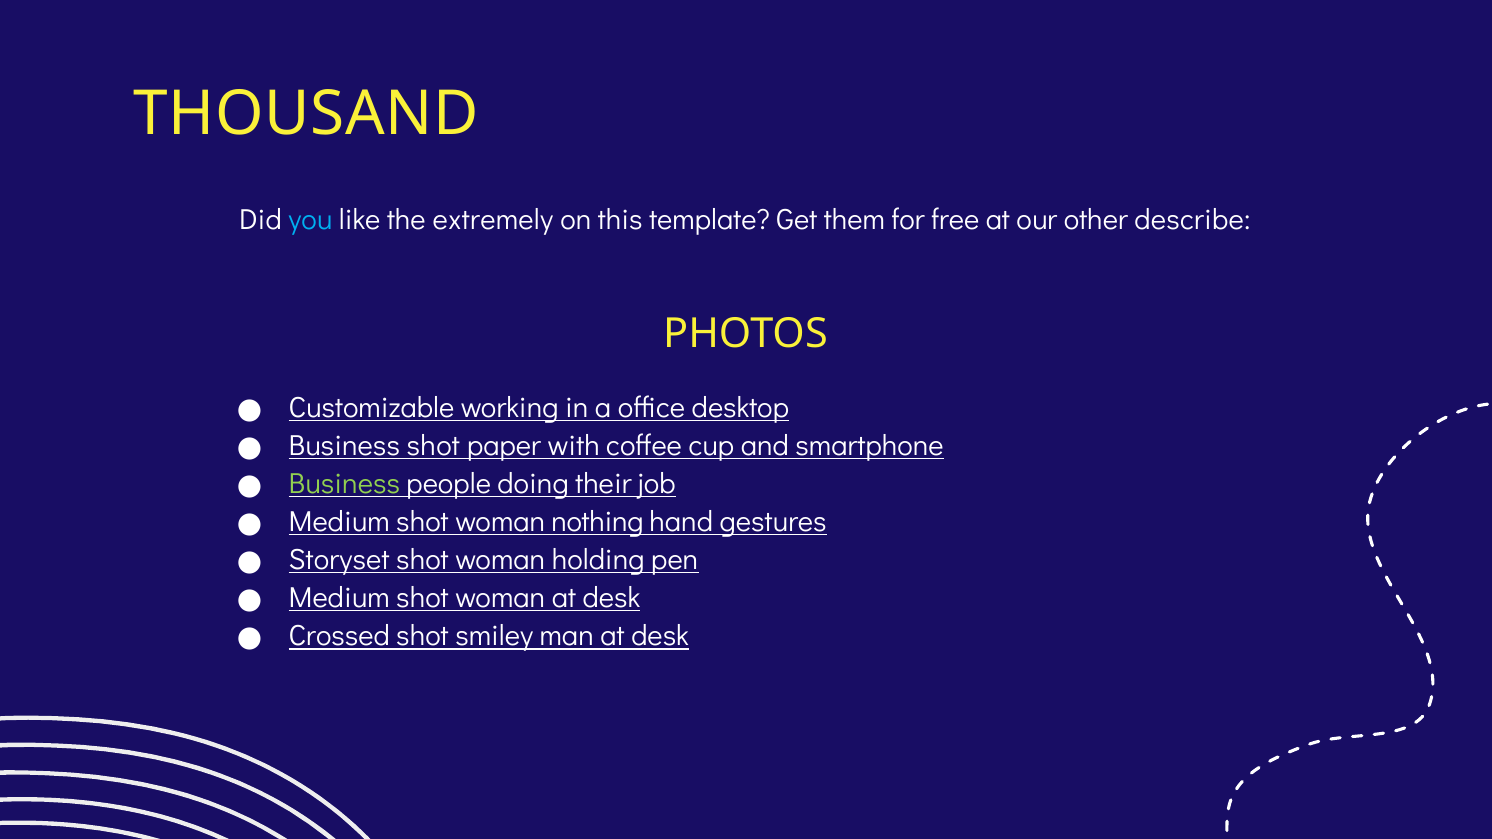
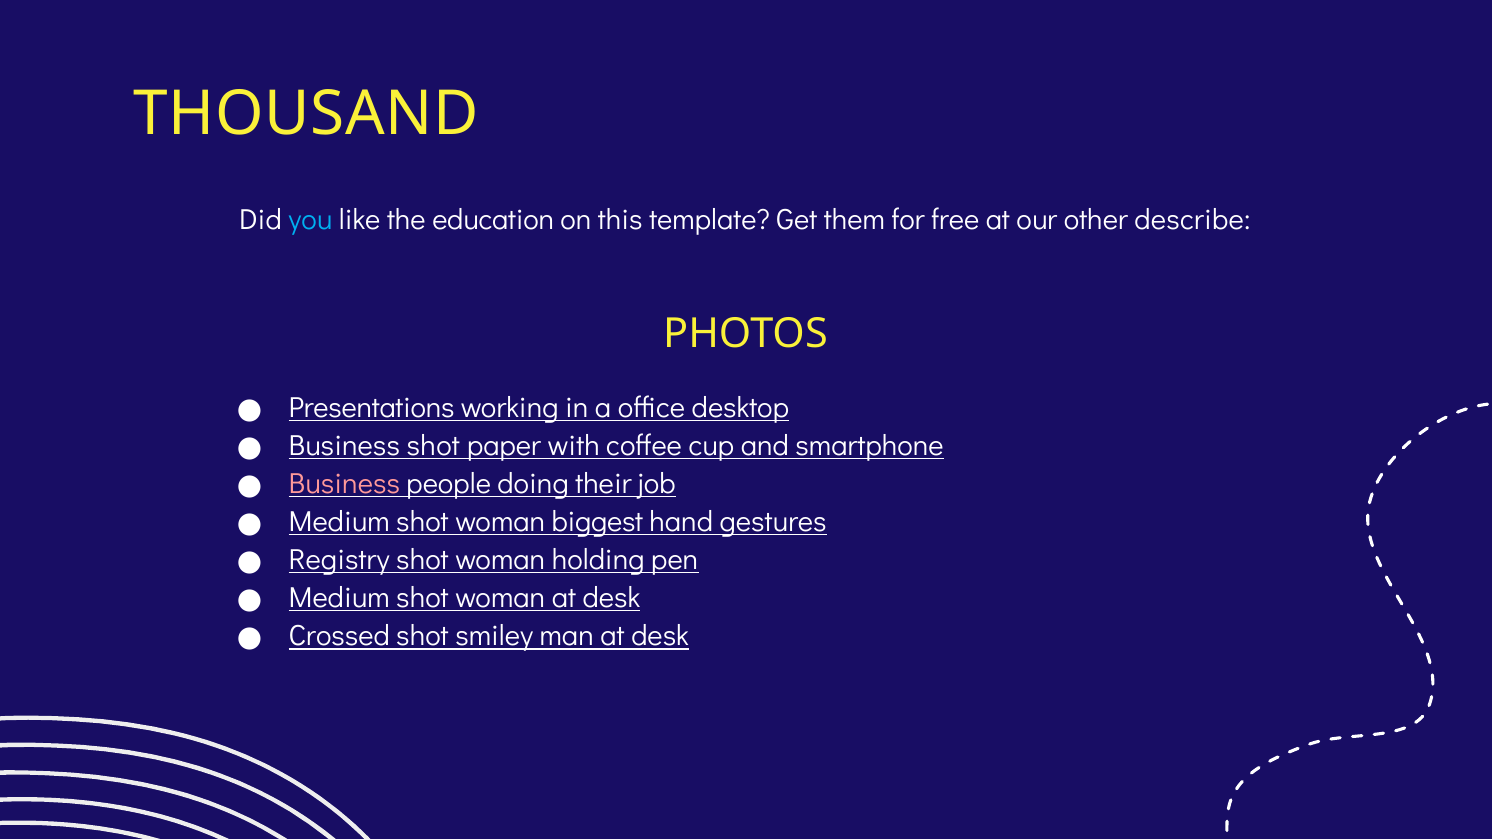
extremely: extremely -> education (493, 220)
Customizable: Customizable -> Presentations (372, 408)
Business colour: light green -> pink (344, 484)
nothing: nothing -> biggest (597, 522)
Storyset: Storyset -> Registry (339, 560)
